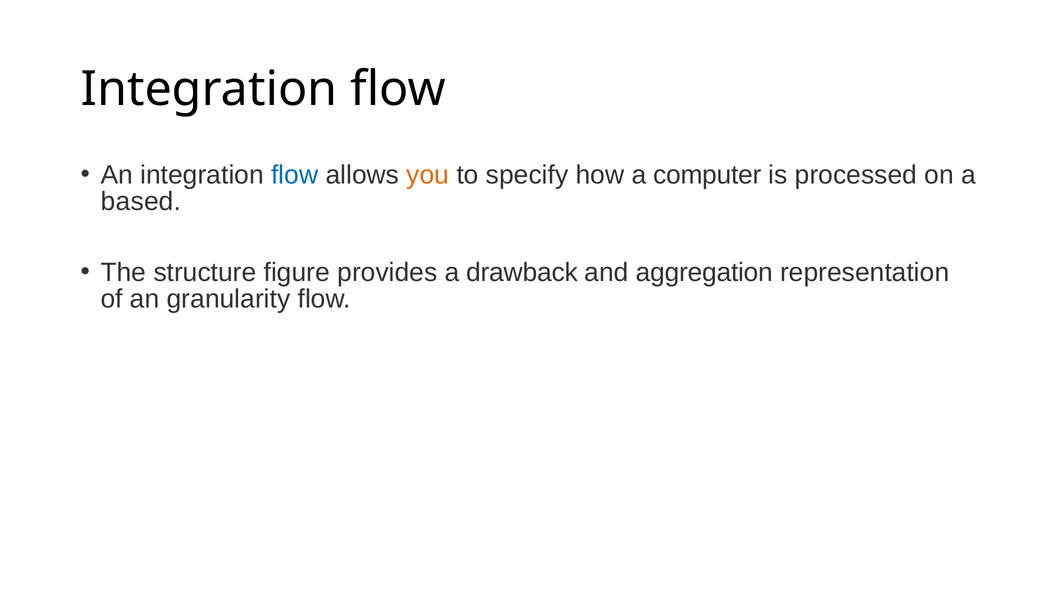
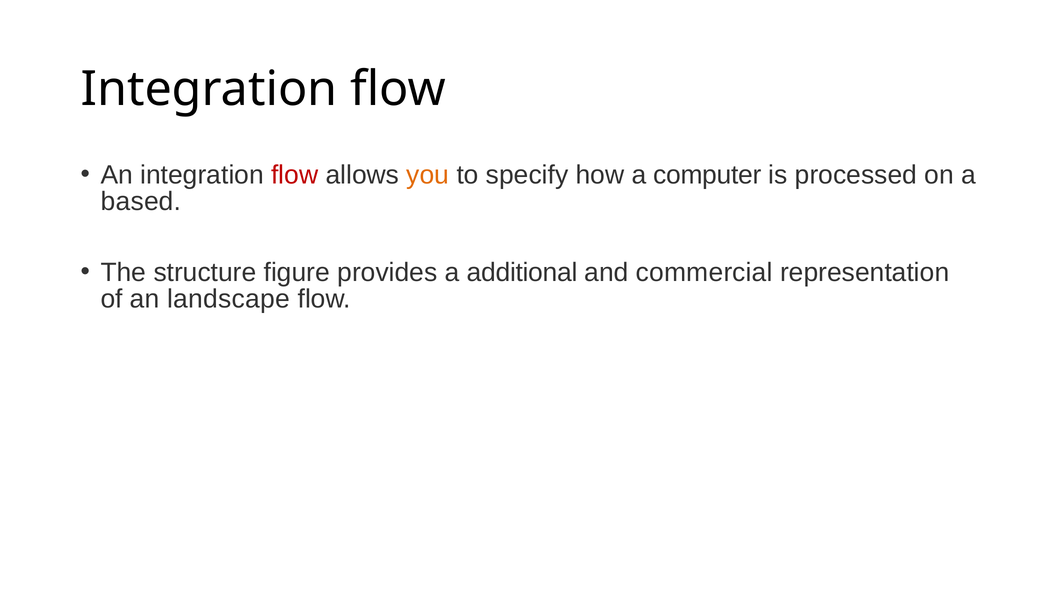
flow colour: blue -> red (295, 175)
drawback: drawback -> additional (522, 272)
aggregation: aggregation -> commercial (704, 272)
granularity: granularity -> landscape (228, 299)
